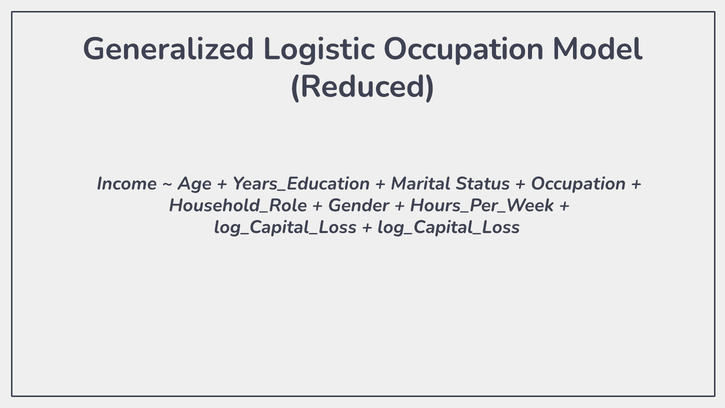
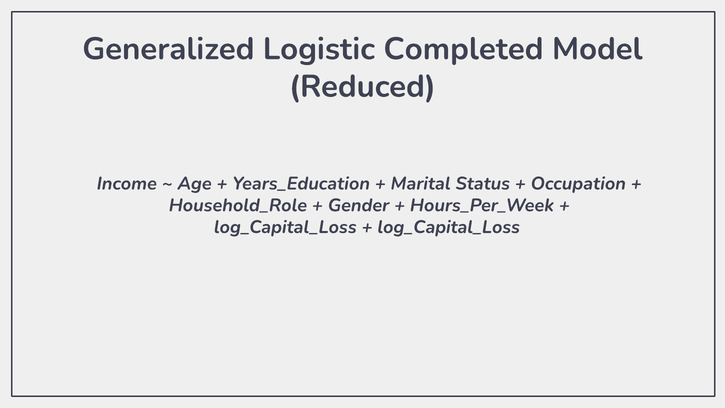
Logistic Occupation: Occupation -> Completed (463, 49)
